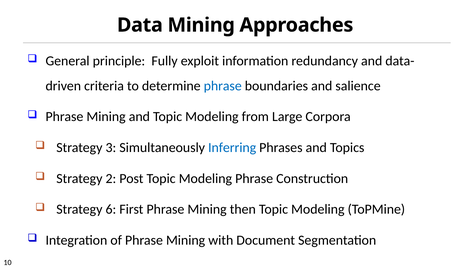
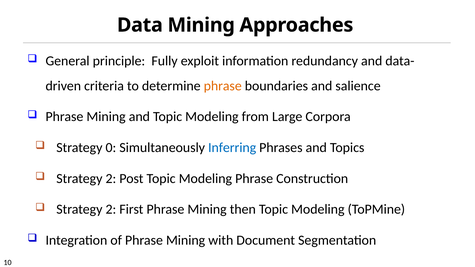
phrase colour: blue -> orange (223, 86)
3: 3 -> 0 (111, 148)
6: 6 -> 2 (111, 209)
